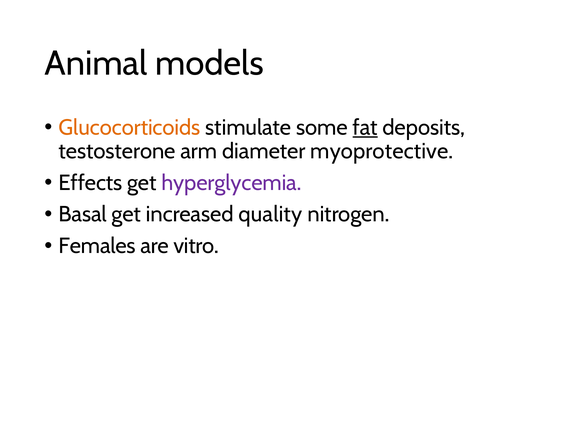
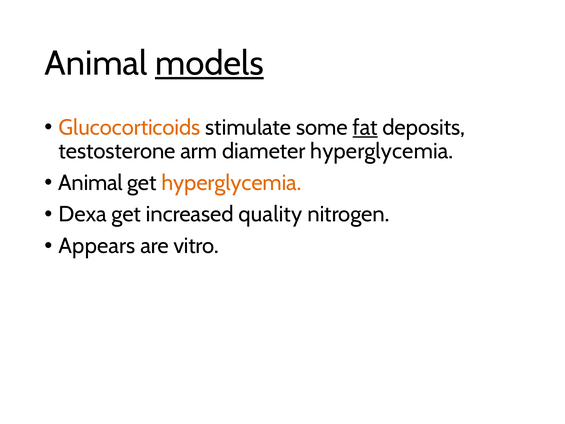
models underline: none -> present (209, 63)
diameter myoprotective: myoprotective -> hyperglycemia (382, 151)
Effects: Effects -> Animal (90, 183)
hyperglycemia colour: purple -> orange (231, 183)
Basal: Basal -> Dexa (83, 214)
Females: Females -> Appears (97, 246)
